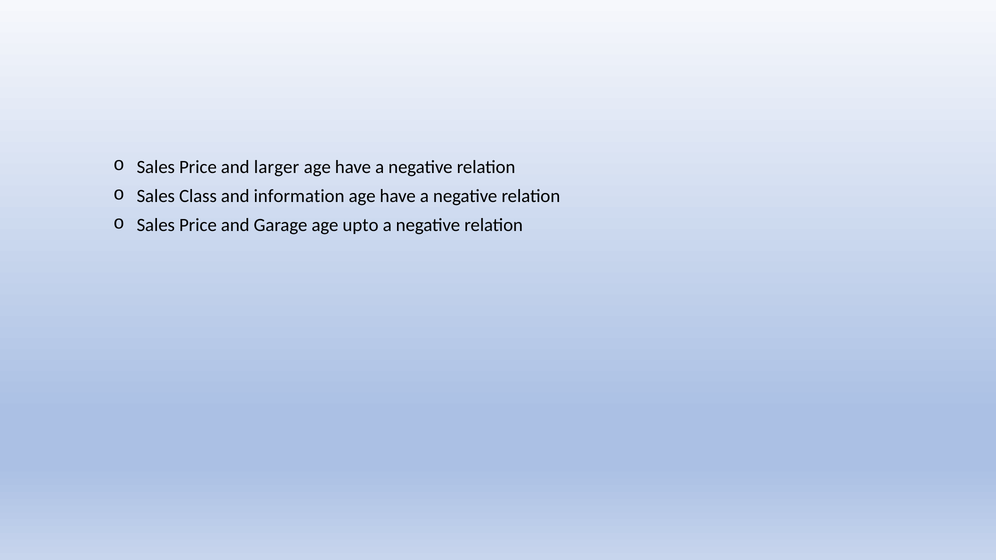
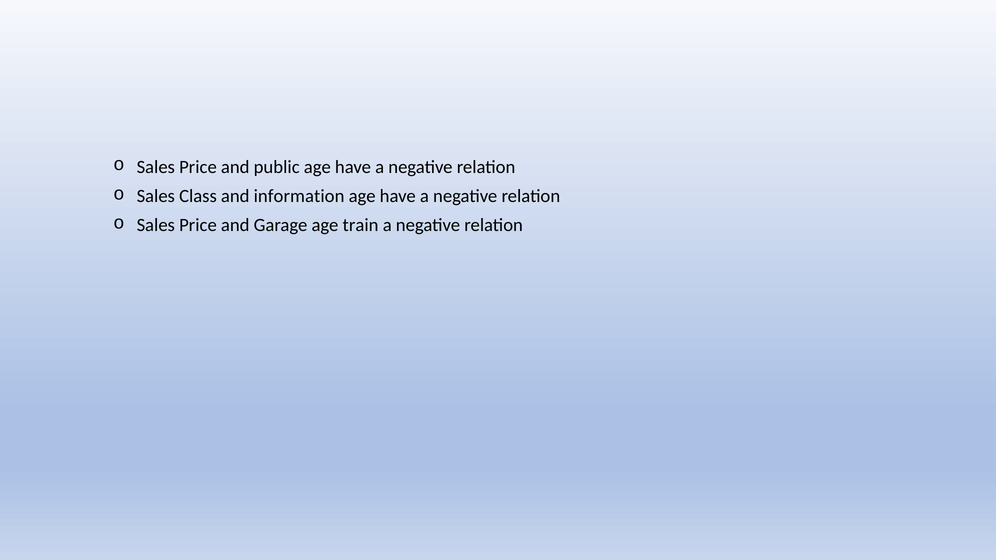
larger: larger -> public (277, 167)
upto: upto -> train (361, 225)
